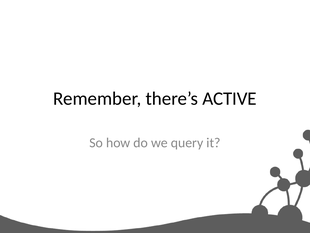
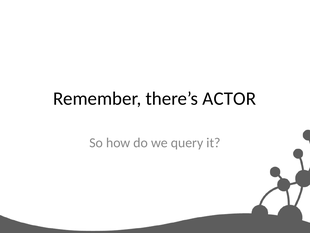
ACTIVE: ACTIVE -> ACTOR (229, 98)
